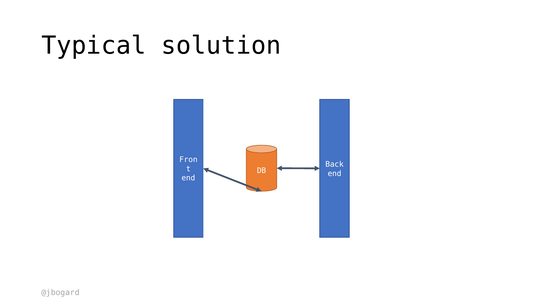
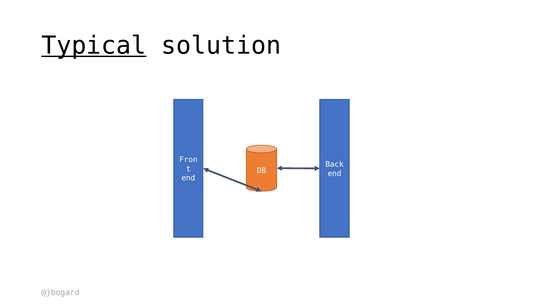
Typical underline: none -> present (94, 46)
